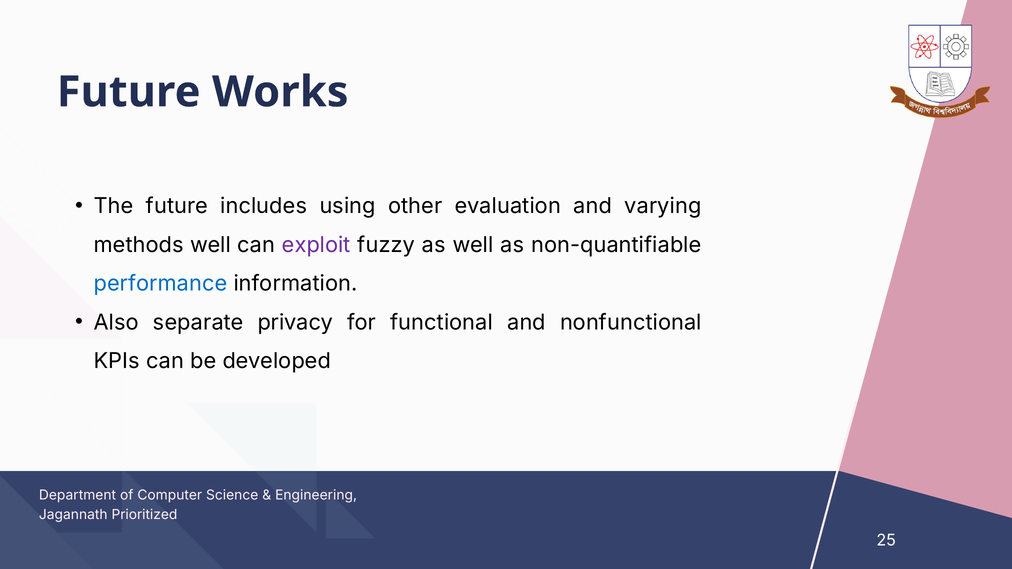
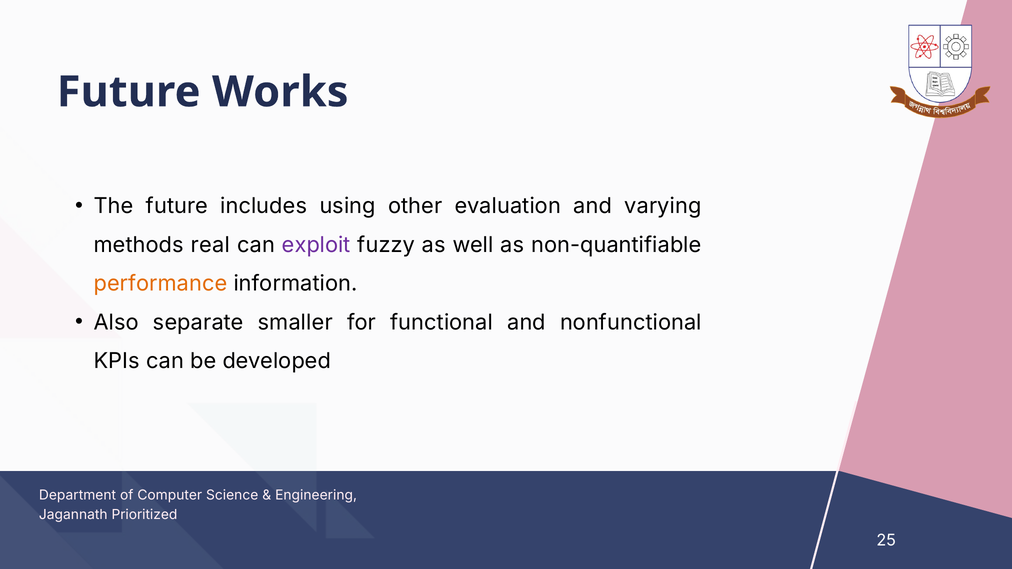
methods well: well -> real (210, 245)
performance colour: blue -> orange (161, 284)
privacy: privacy -> smaller (295, 323)
